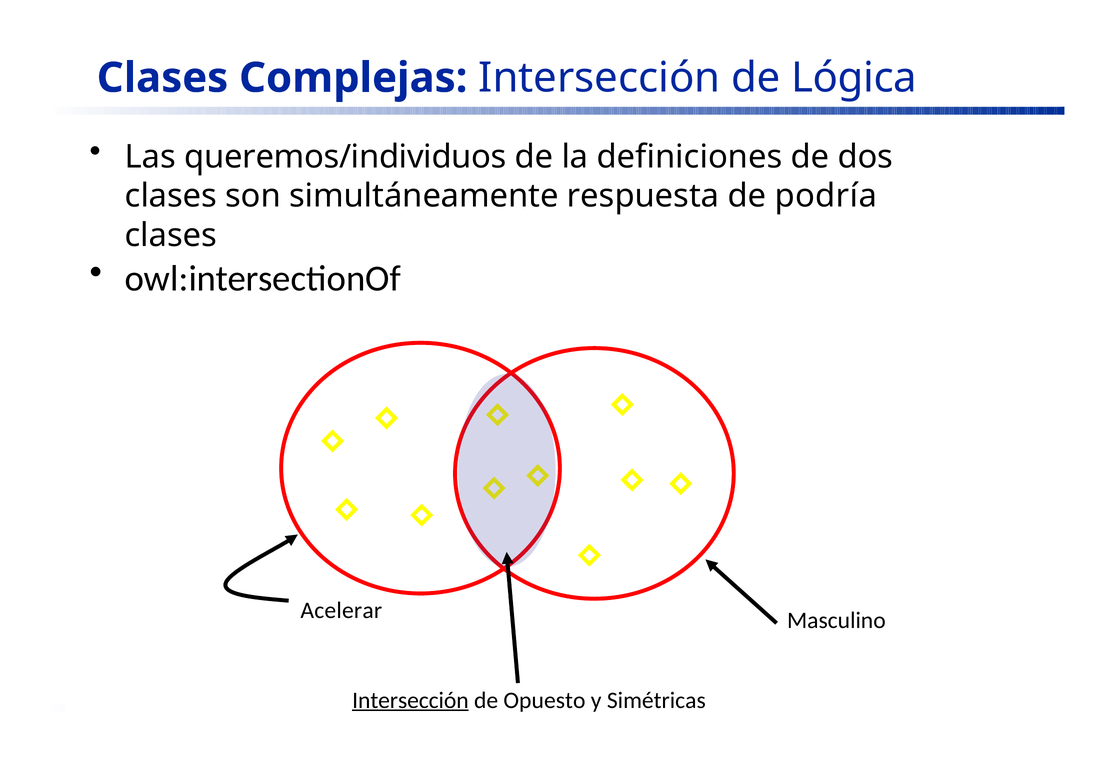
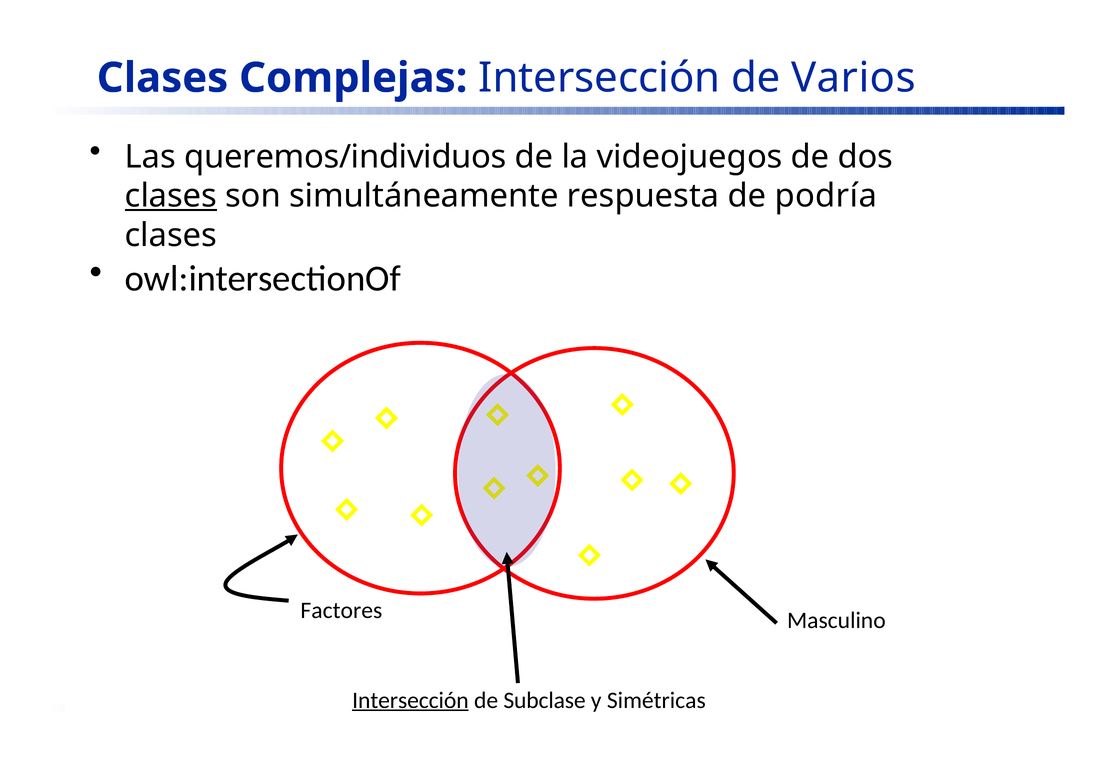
Lógica: Lógica -> Varios (854, 78)
definiciones: definiciones -> videojuegos (690, 157)
clases underline: none -> present (171, 196)
Acelerar: Acelerar -> Factores (341, 611)
Opuesto: Opuesto -> Subclase (545, 701)
